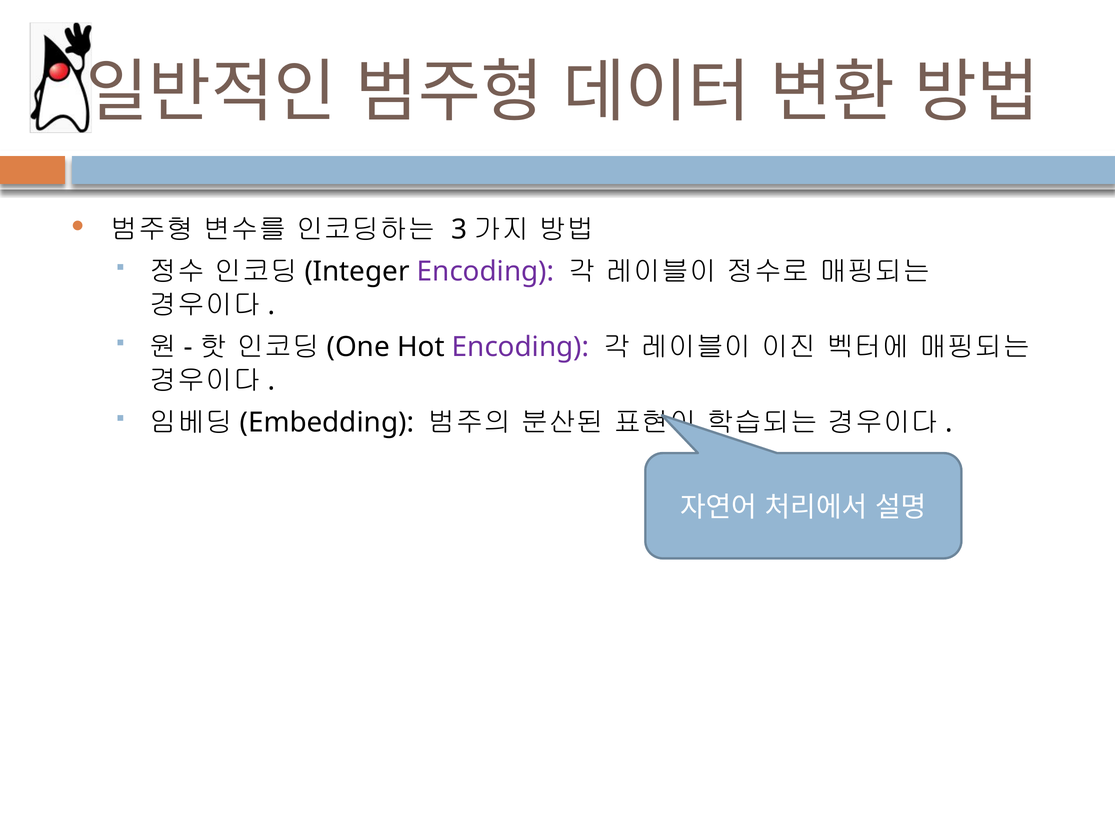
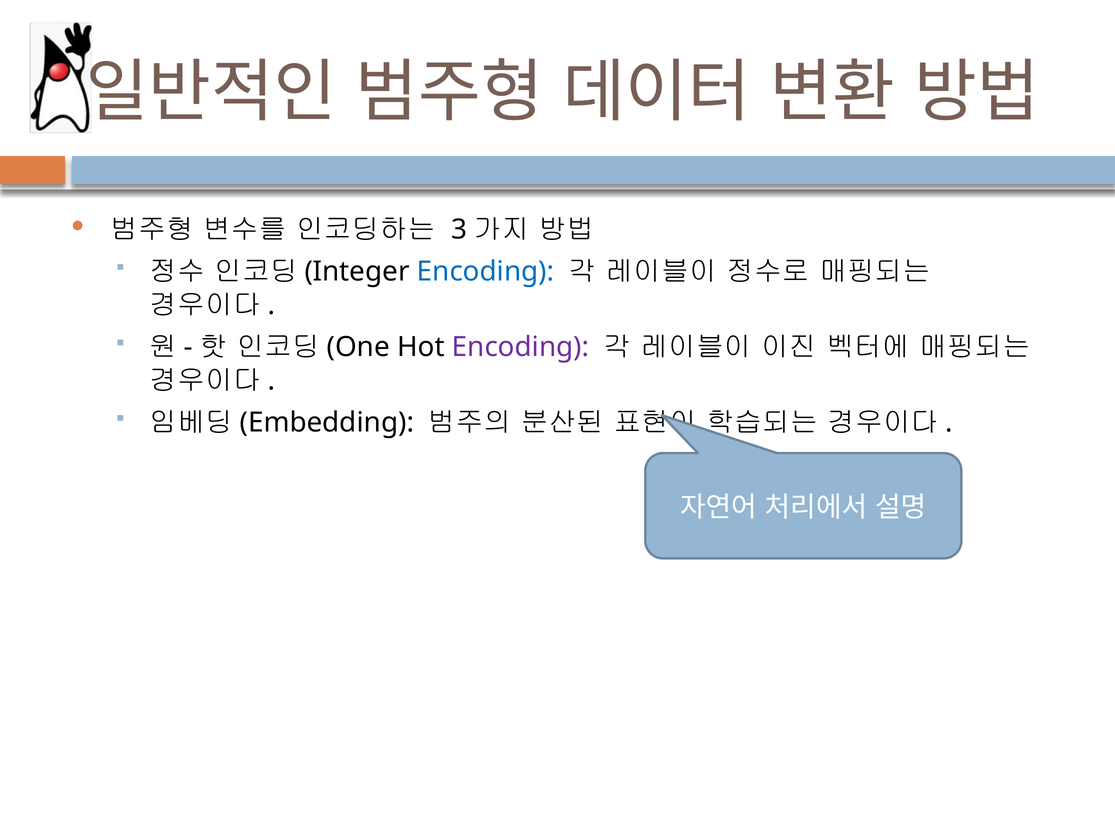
Encoding colour: purple -> blue (486, 272)
